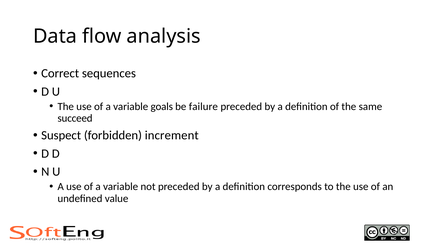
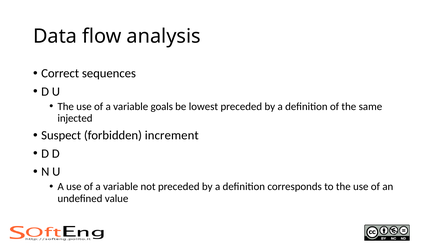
failure: failure -> lowest (203, 107)
succeed: succeed -> injected (75, 118)
